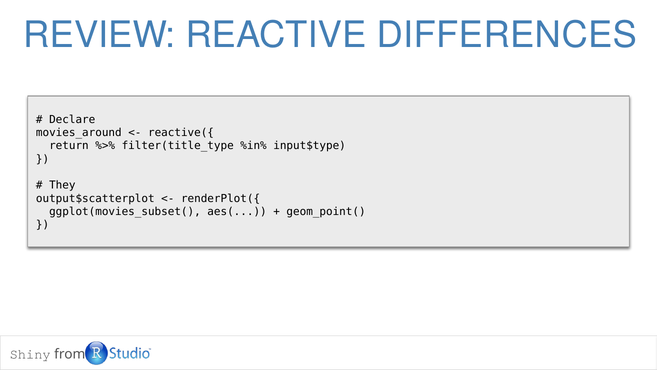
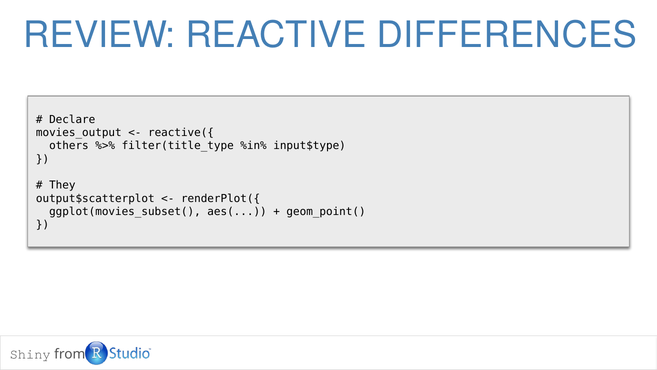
movies_around: movies_around -> movies_output (79, 133)
return: return -> others (69, 146)
